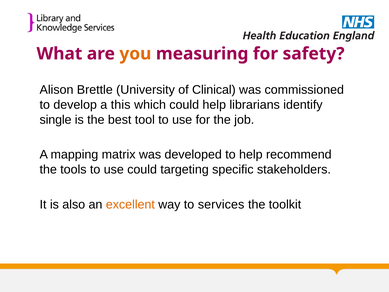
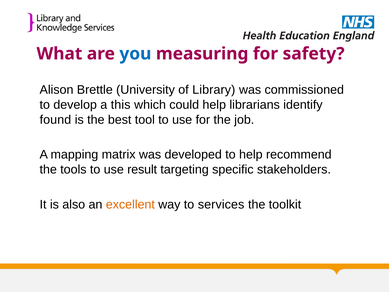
you colour: orange -> blue (135, 54)
Clinical: Clinical -> Library (214, 90)
single: single -> found (55, 120)
use could: could -> result (142, 169)
